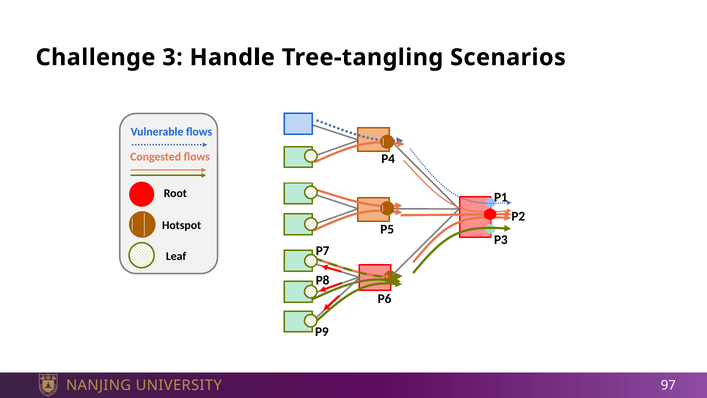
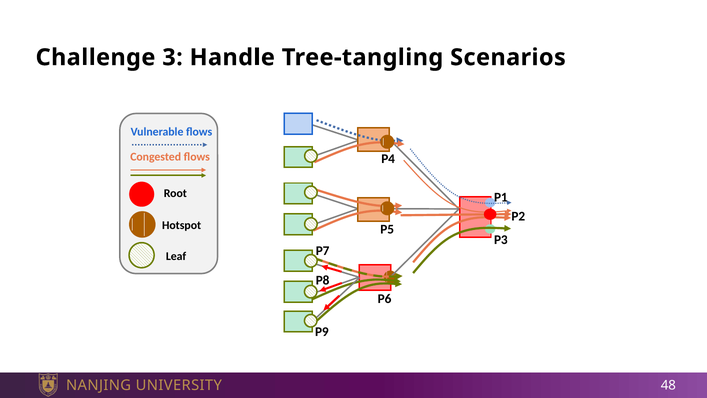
97: 97 -> 48 (668, 385)
